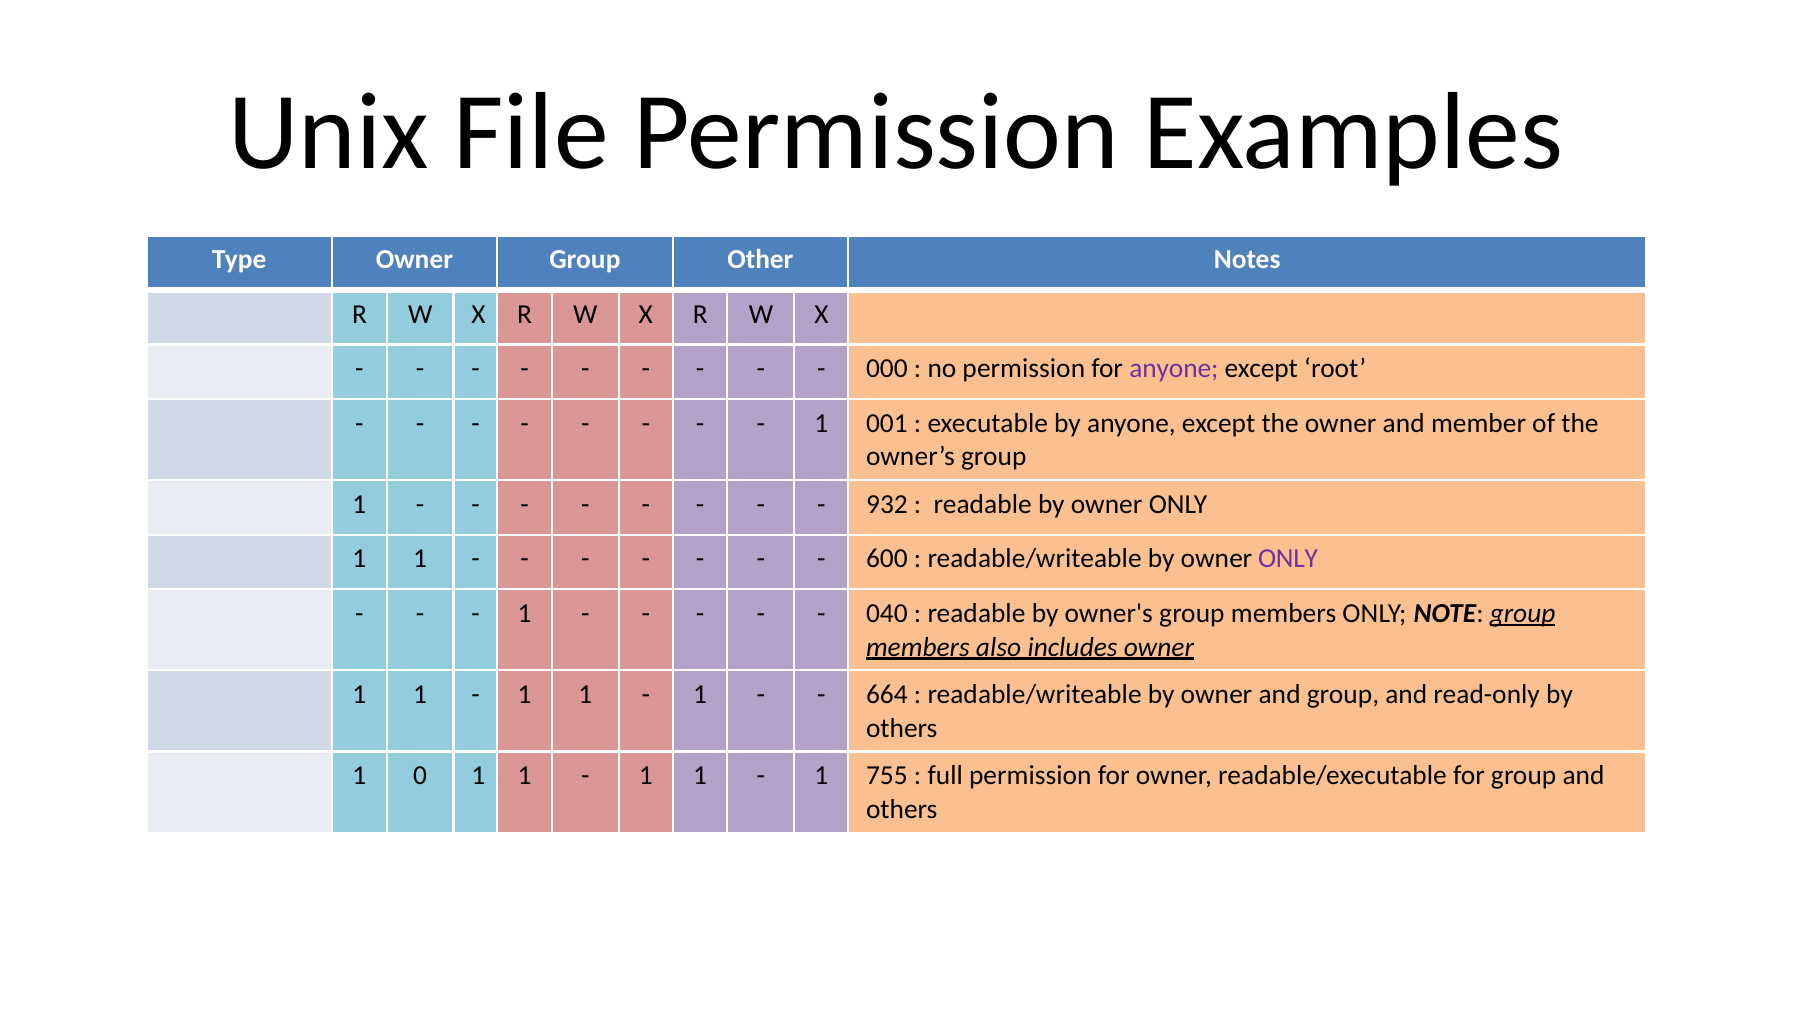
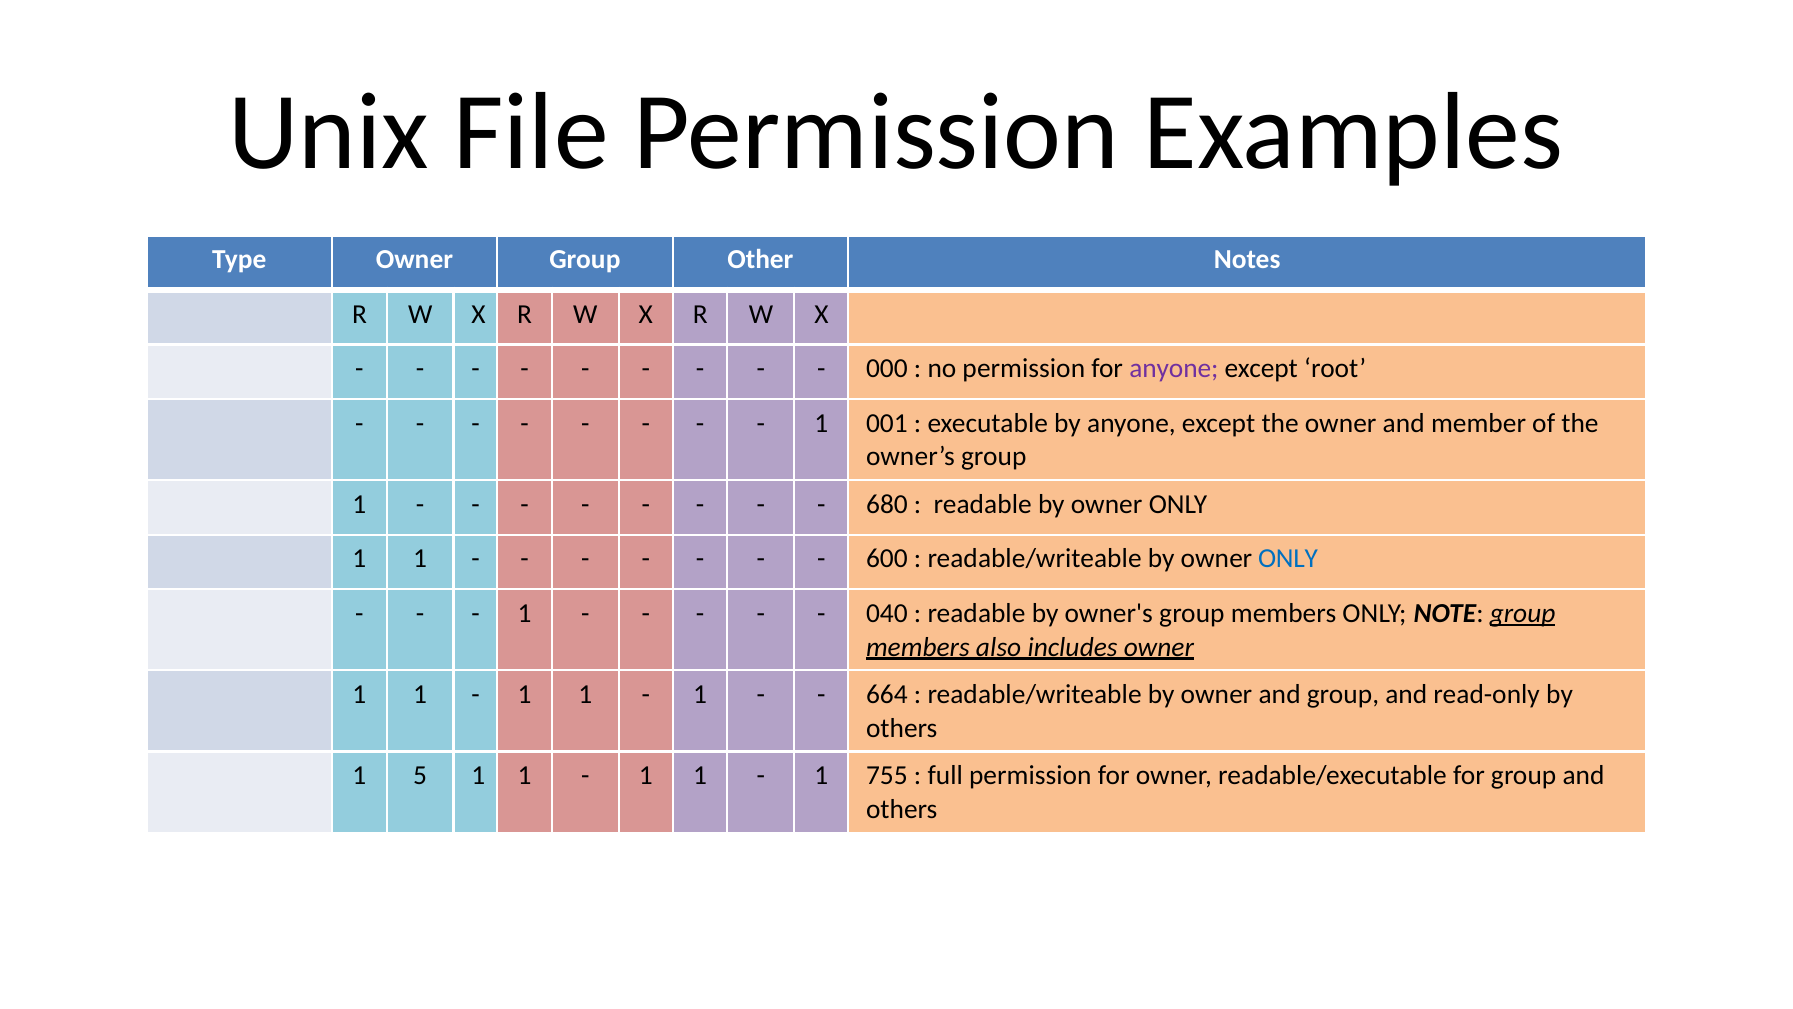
932: 932 -> 680 (887, 504)
ONLY colour: purple -> blue (1288, 558)
0: 0 -> 5 (420, 775)
